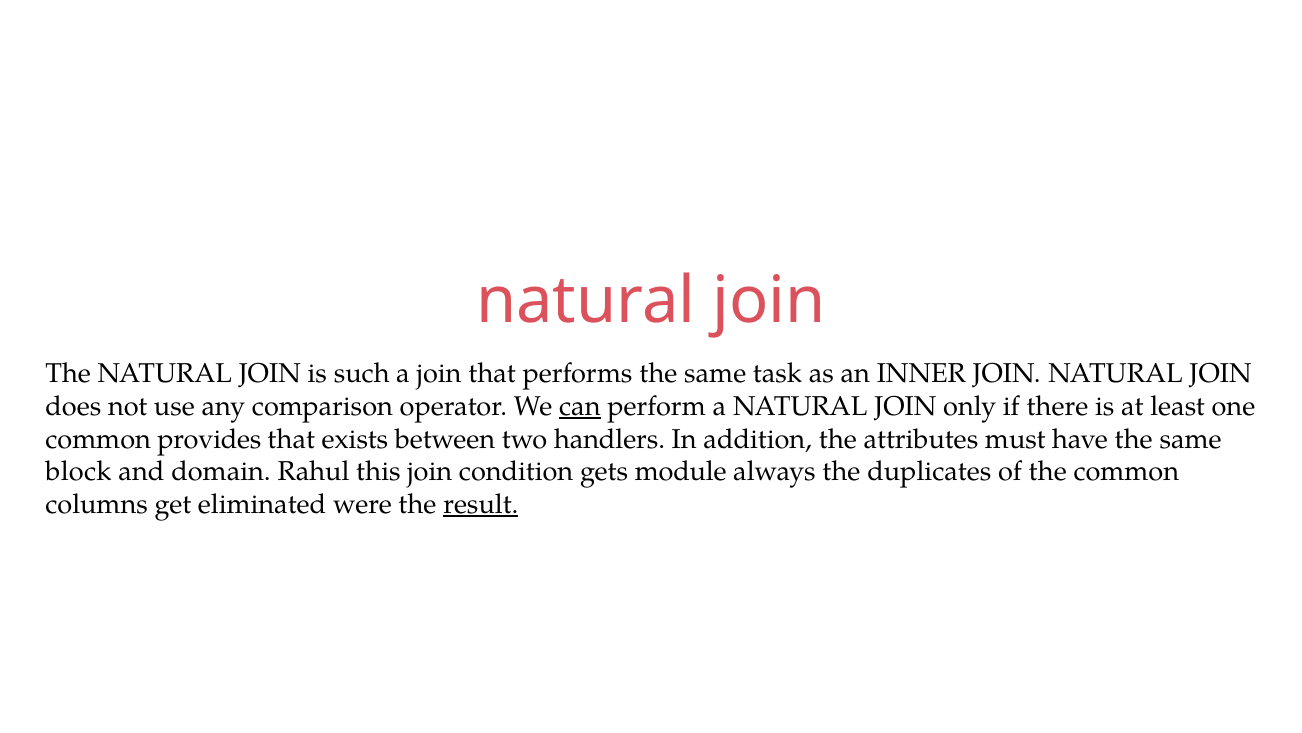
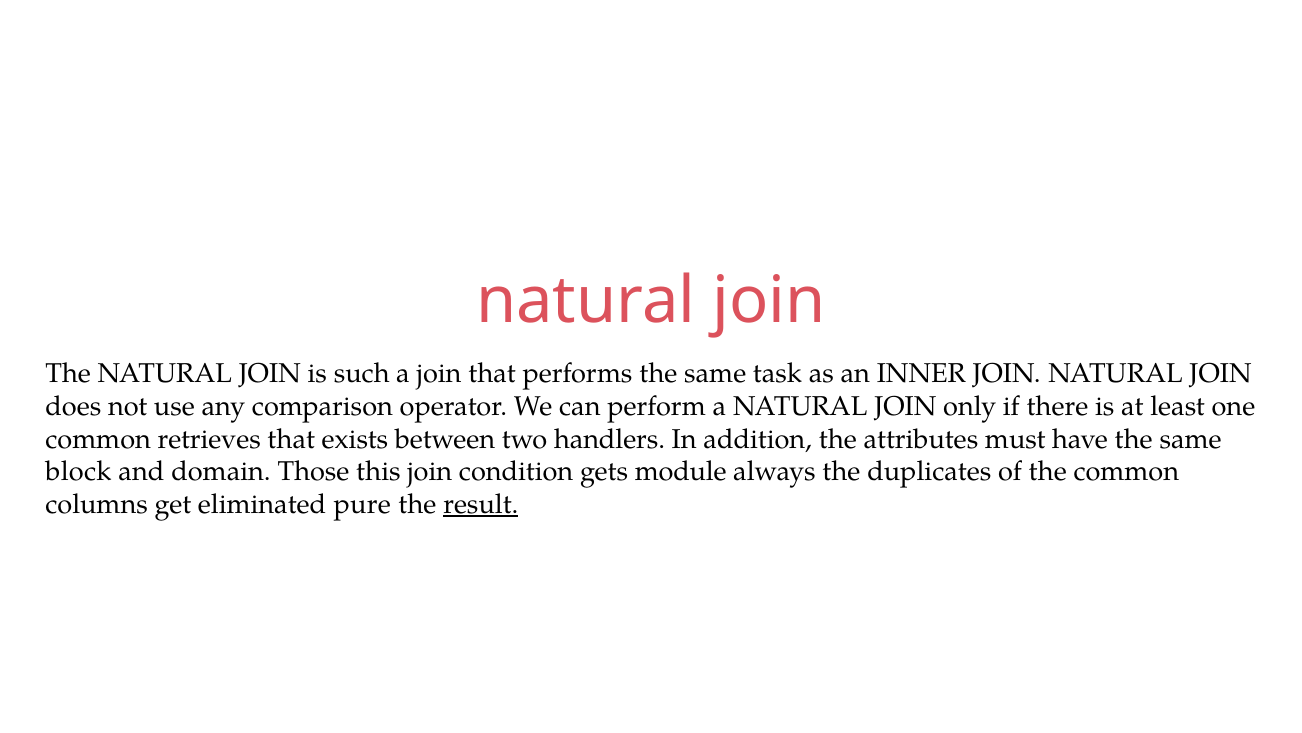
can underline: present -> none (580, 406)
provides: provides -> retrieves (209, 439)
Rahul: Rahul -> Those (314, 471)
were: were -> pure (362, 504)
